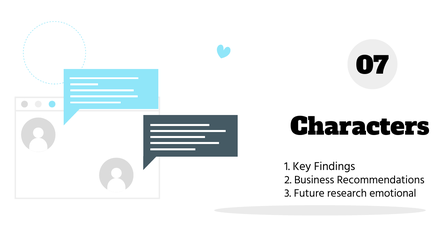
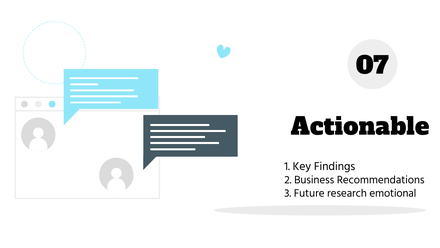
Characters: Characters -> Actionable (360, 127)
